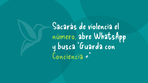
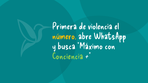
Sacarás: Sacarás -> Primera (65, 26)
número colour: light green -> yellow (64, 36)
Guarda: Guarda -> Máximo (90, 46)
